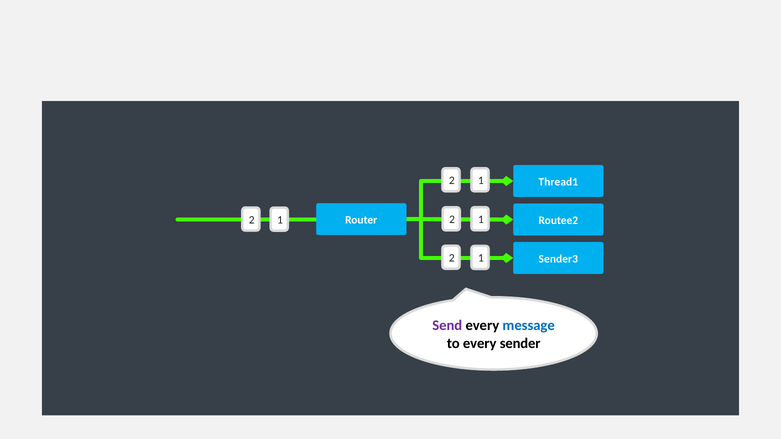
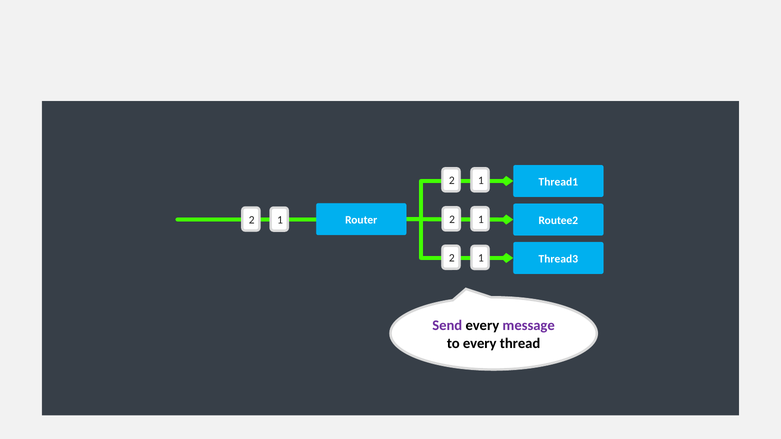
Sender3: Sender3 -> Thread3 (558, 259)
message colour: blue -> purple (529, 326)
sender: sender -> thread (520, 343)
